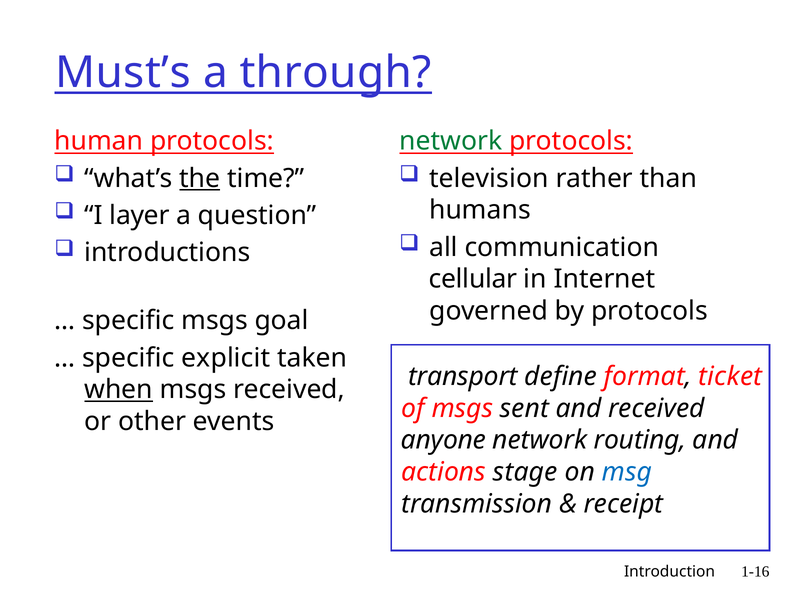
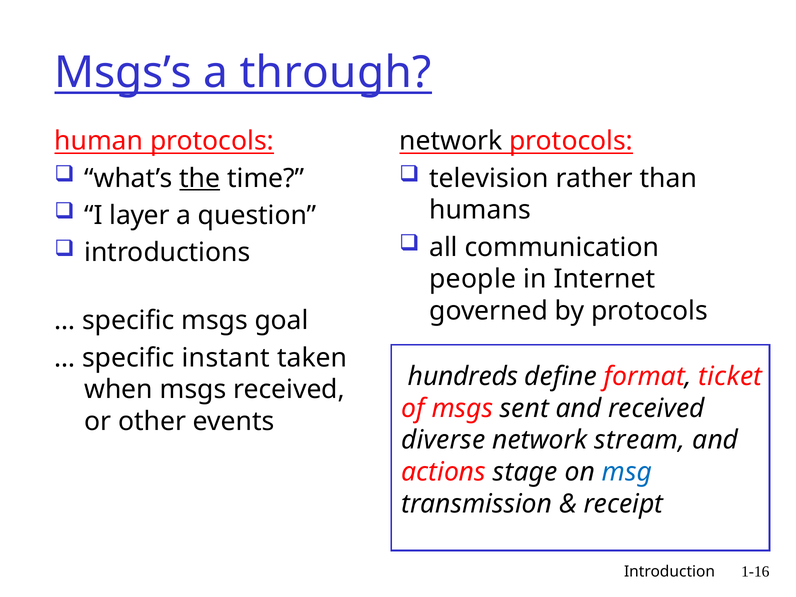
Must’s: Must’s -> Msgs’s (123, 73)
network colour: green -> black (451, 141)
cellular: cellular -> people (473, 279)
explicit: explicit -> instant (226, 358)
transport: transport -> hundreds (463, 377)
when underline: present -> none (119, 390)
anyone: anyone -> diverse (443, 440)
routing: routing -> stream (640, 440)
